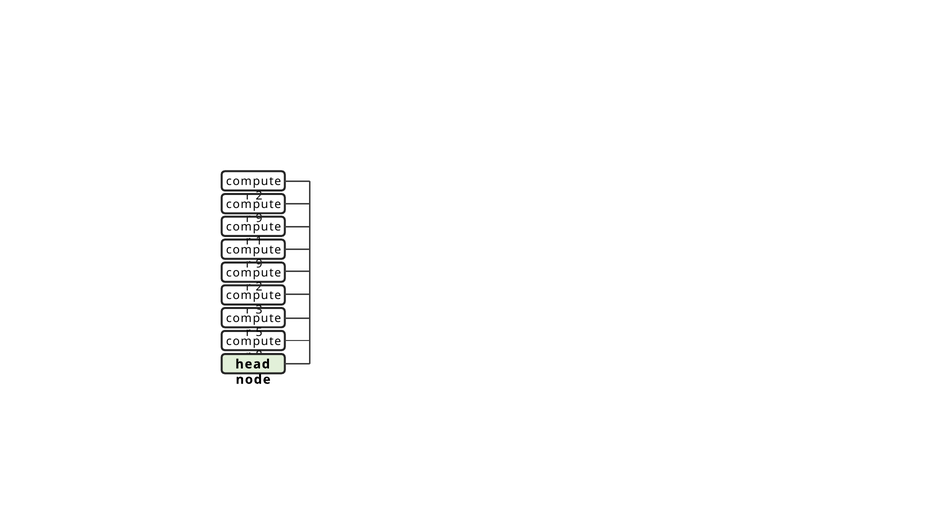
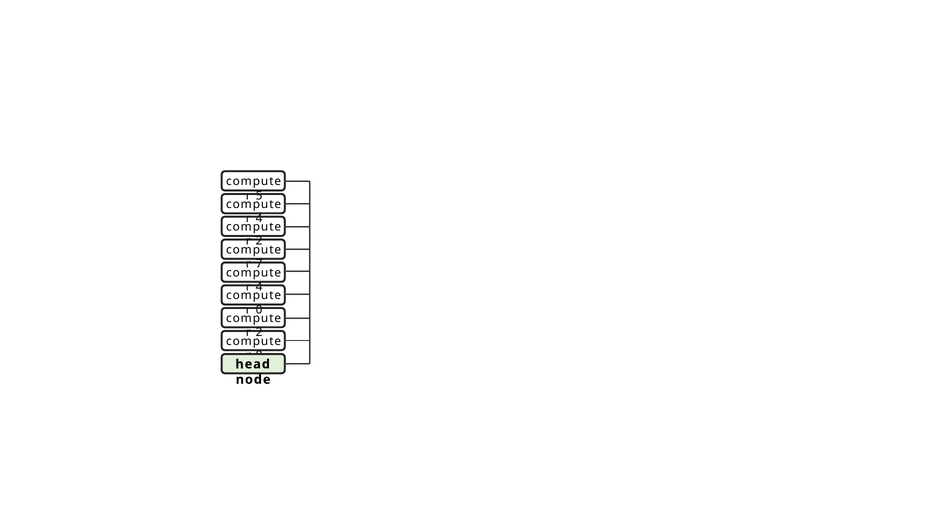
2: 2 -> 5 (259, 196)
9: 9 -> 4 (259, 218)
1: 1 -> 2 (259, 241)
9: 9 -> 7 (259, 264)
2: 2 -> 4 (259, 287)
3: 3 -> 0 (259, 310)
5: 5 -> 2 (259, 332)
